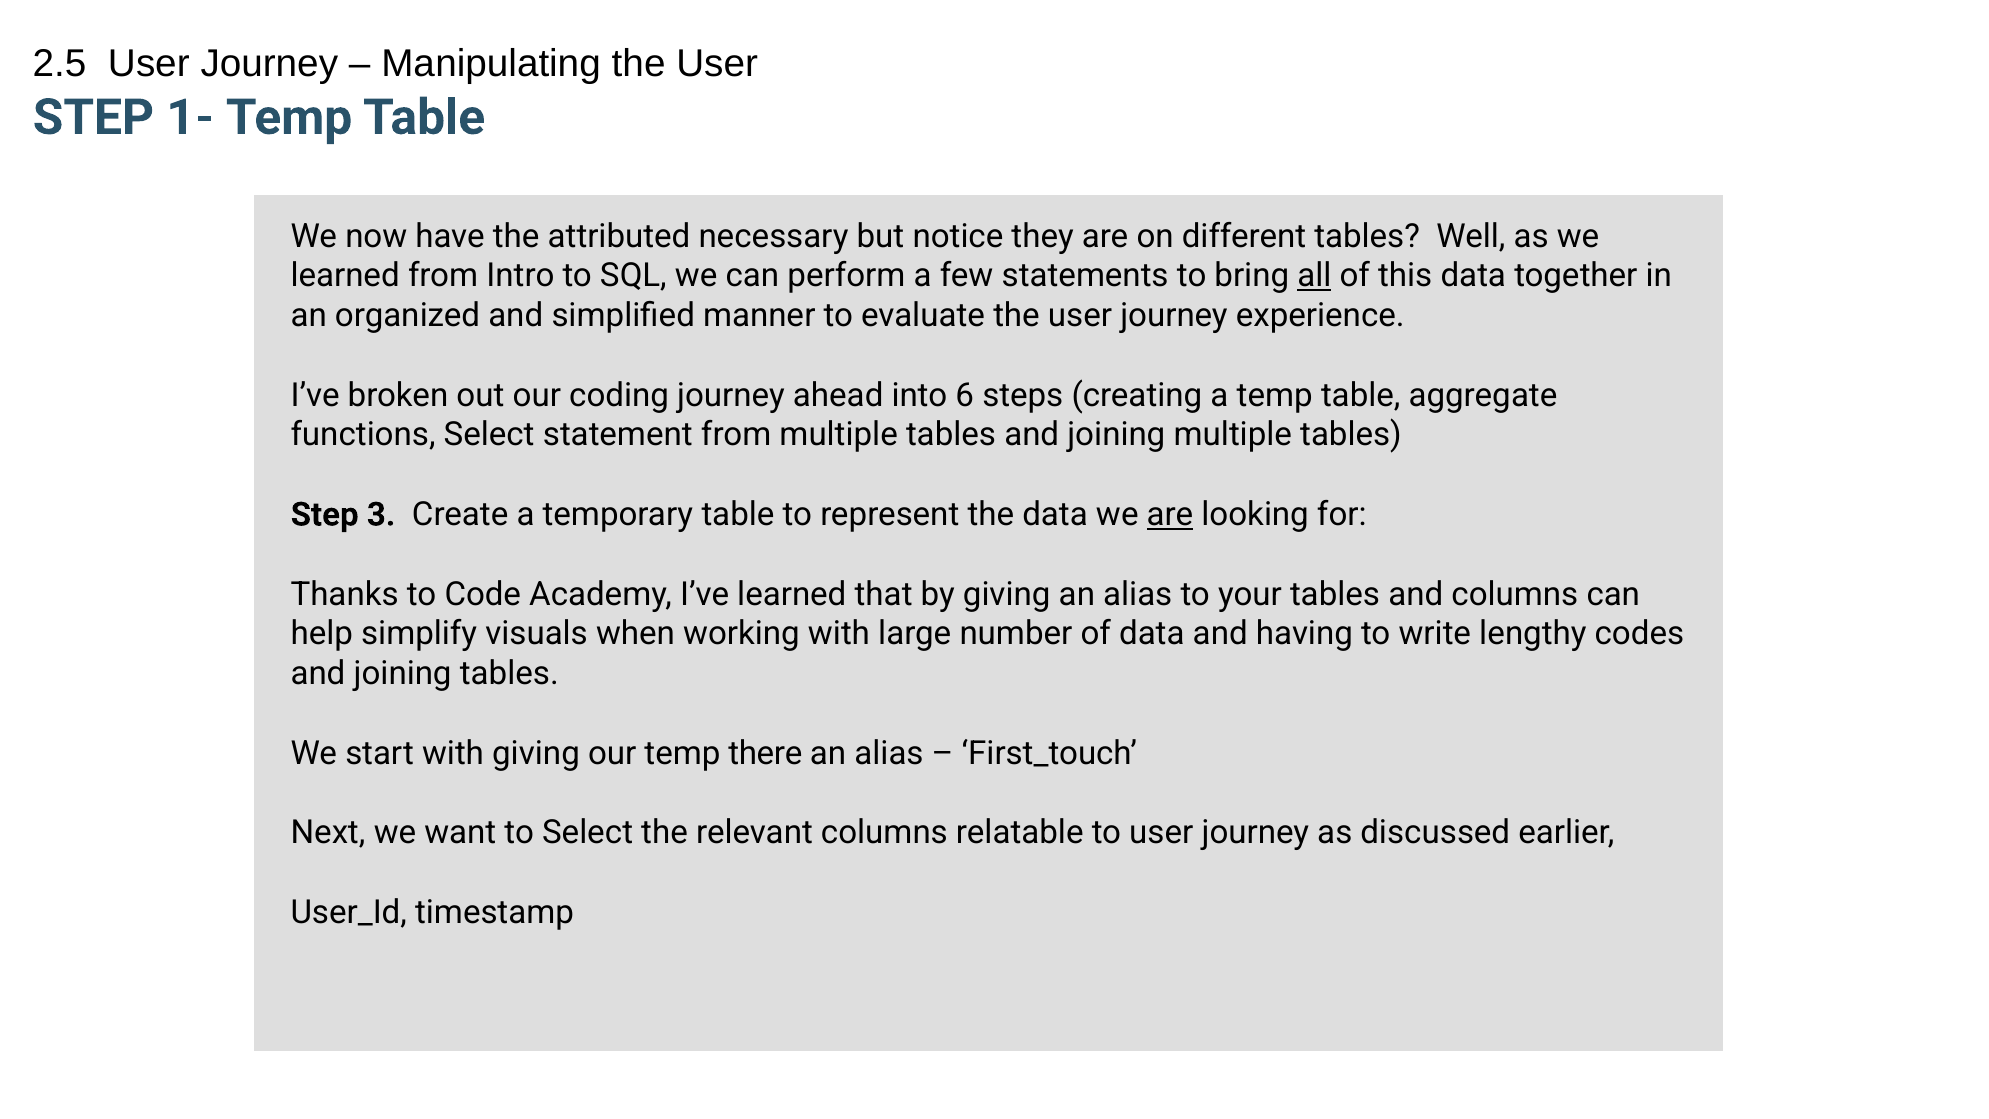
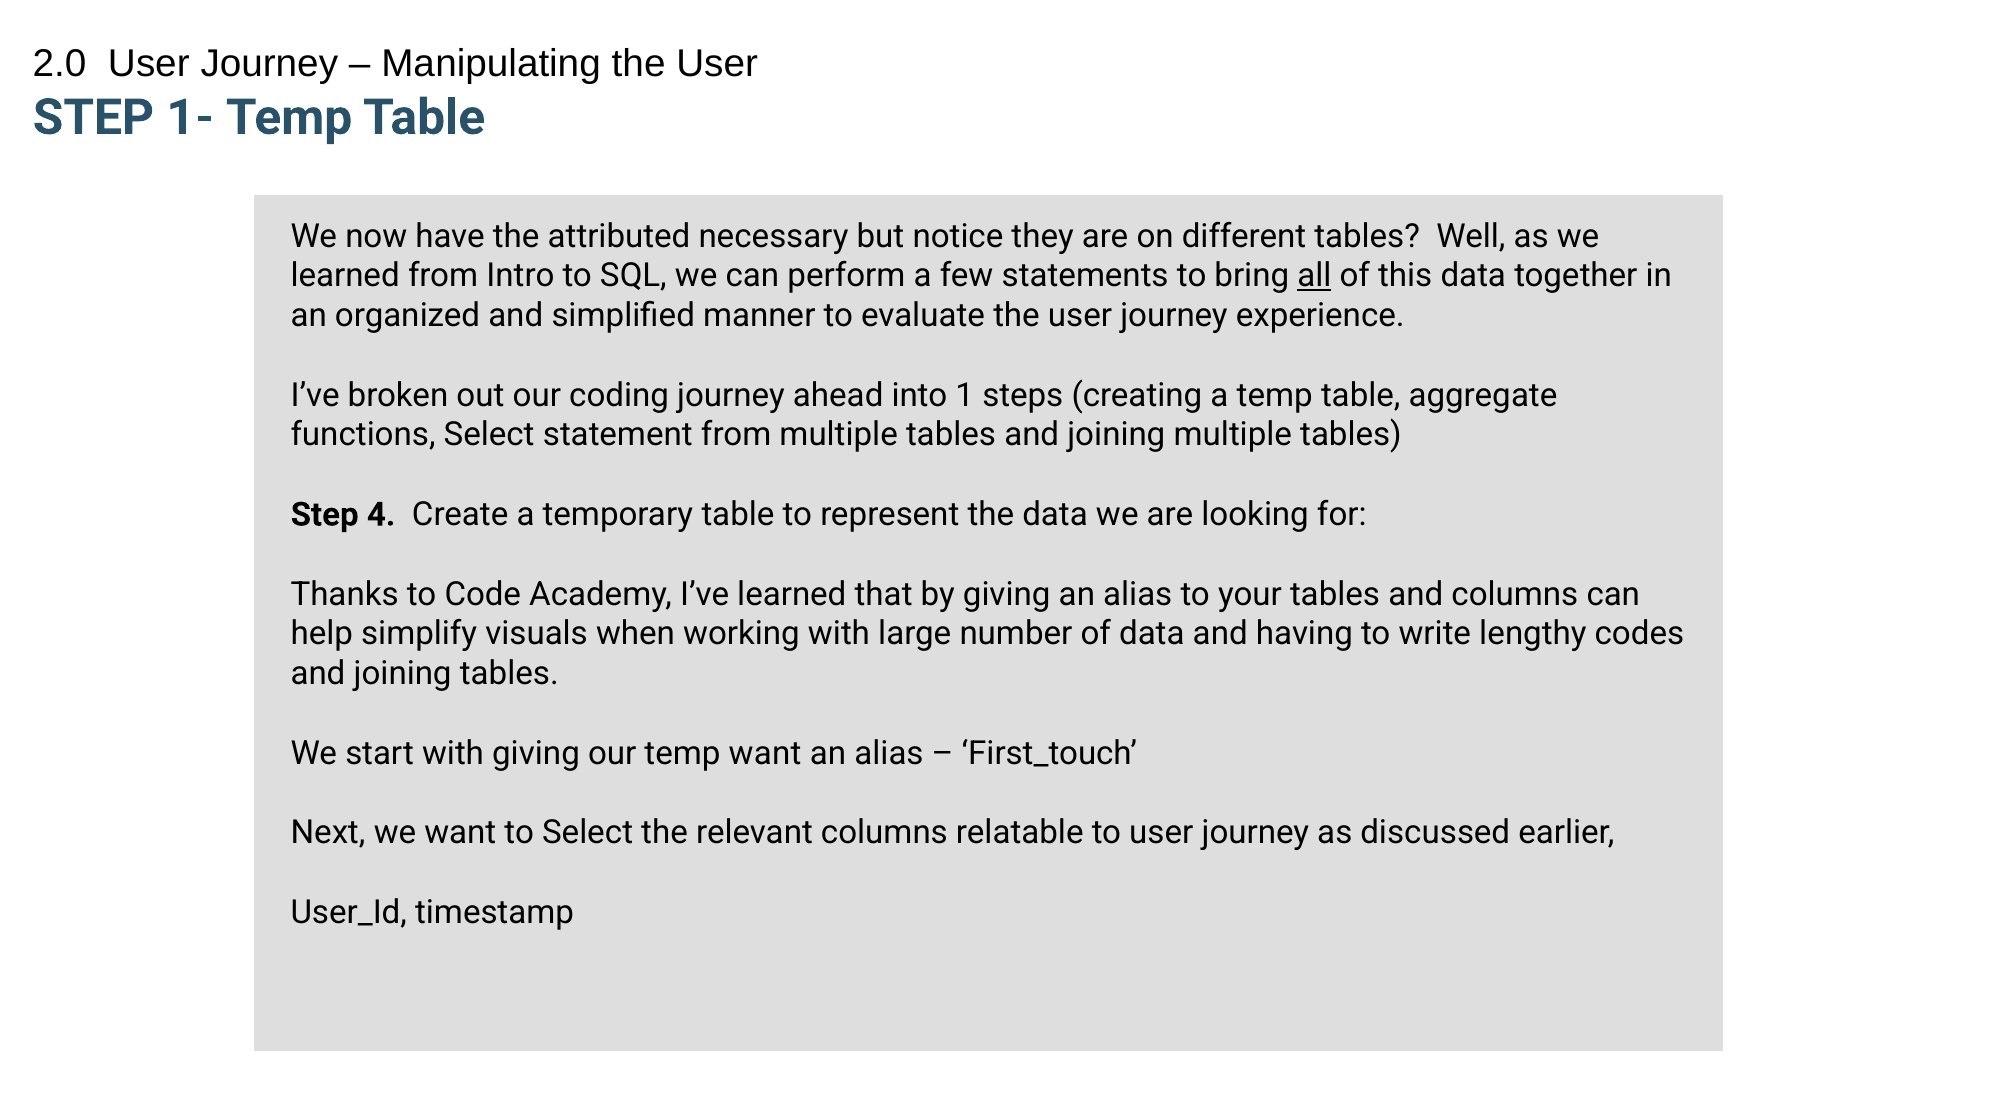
2.5: 2.5 -> 2.0 (60, 64)
6: 6 -> 1 (965, 395)
3: 3 -> 4 (381, 515)
are underline: present -> none (1170, 515)
temp there: there -> want (765, 753)
